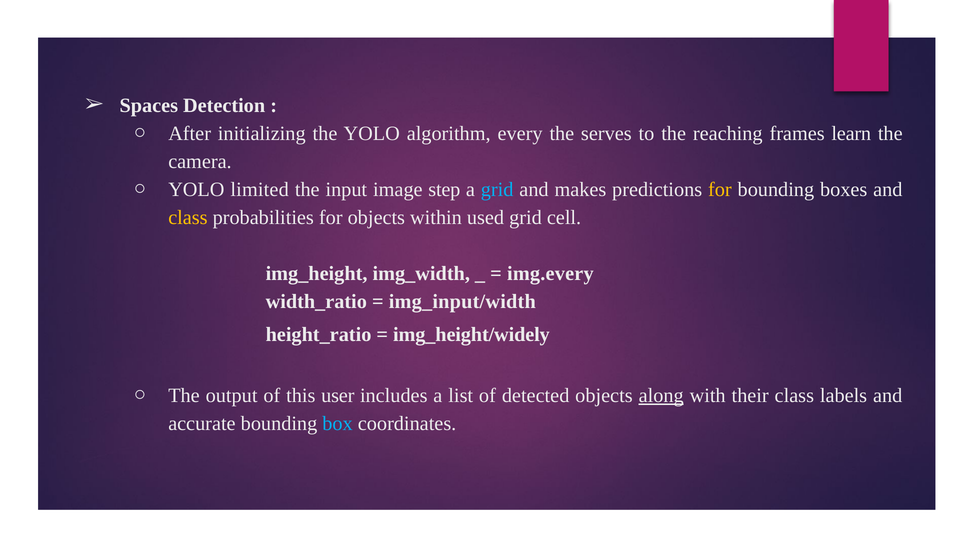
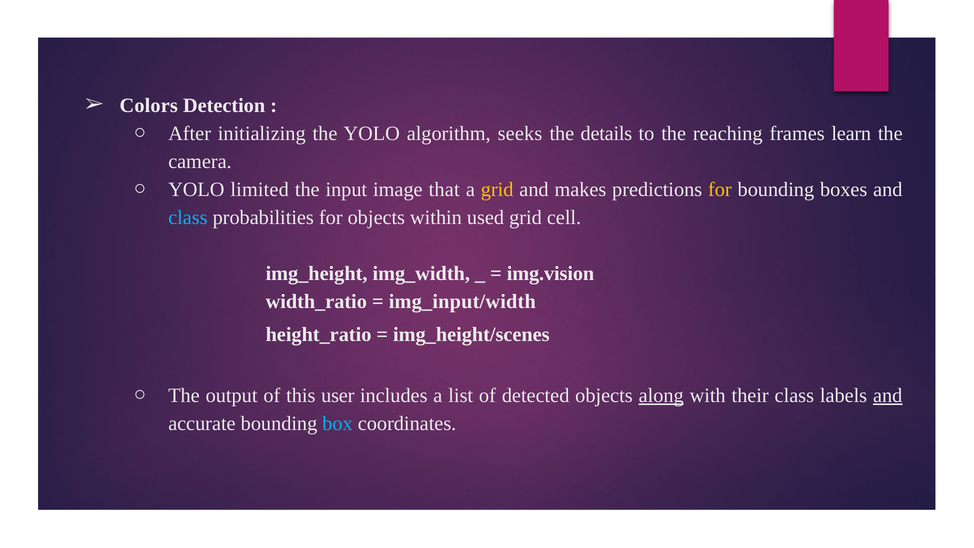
Spaces: Spaces -> Colors (149, 105)
every: every -> seeks (520, 133)
serves: serves -> details (606, 133)
step: step -> that (444, 189)
grid colour: light blue -> yellow (497, 189)
class colour: yellow -> light blue (188, 217)
img.every: img.every -> img.vision (551, 273)
img_height/widely: img_height/widely -> img_height/scenes (471, 334)
and underline: none -> present (888, 396)
